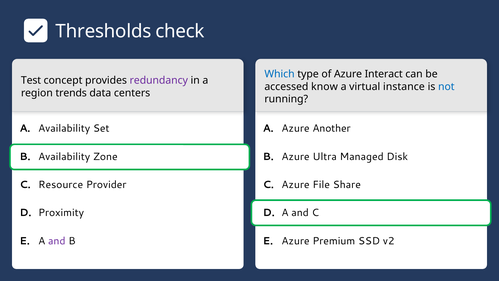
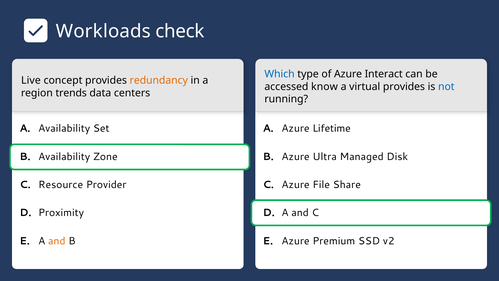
Thresholds: Thresholds -> Workloads (103, 31)
Test: Test -> Live (31, 80)
redundancy colour: purple -> orange (159, 80)
virtual instance: instance -> provides (404, 87)
Another: Another -> Lifetime (332, 128)
and colour: purple -> orange (57, 241)
